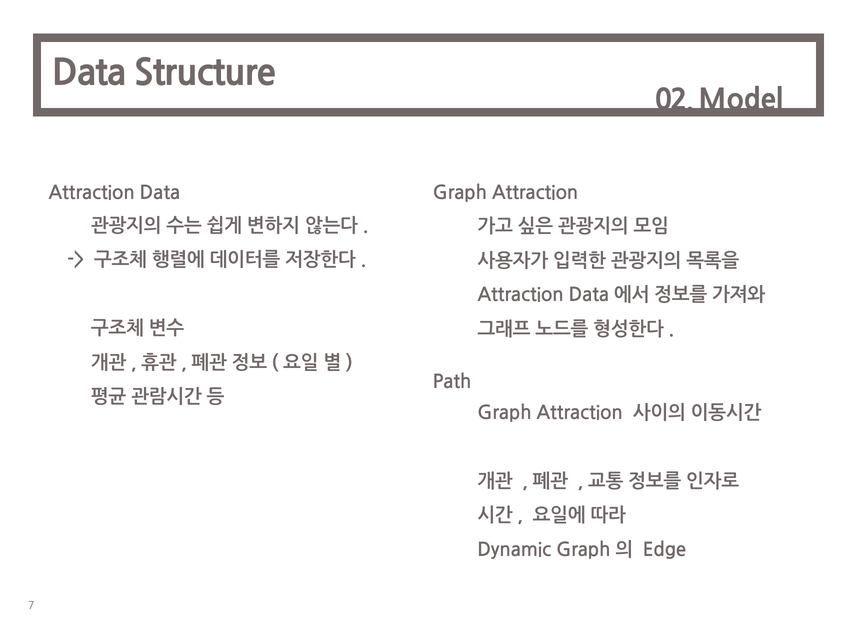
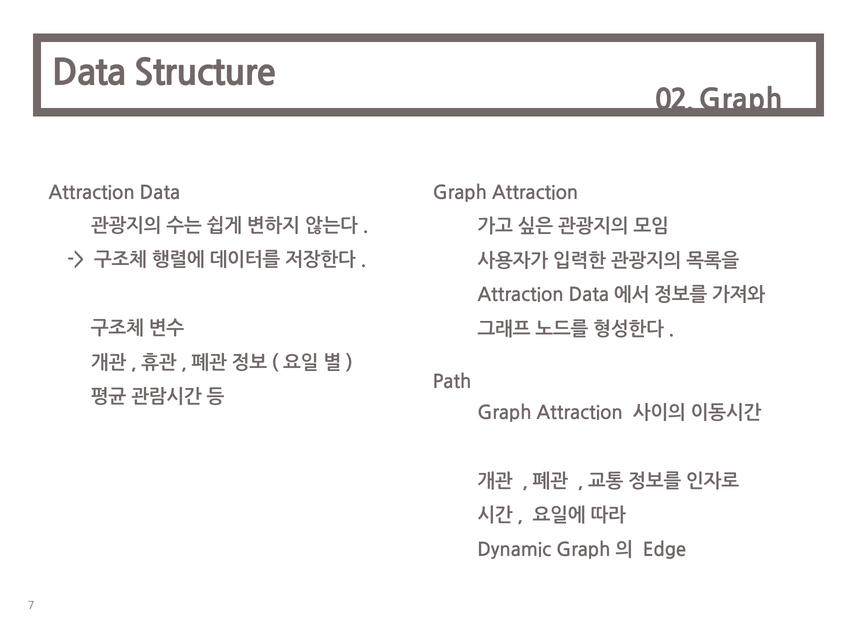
02 Model: Model -> Graph (741, 100)
